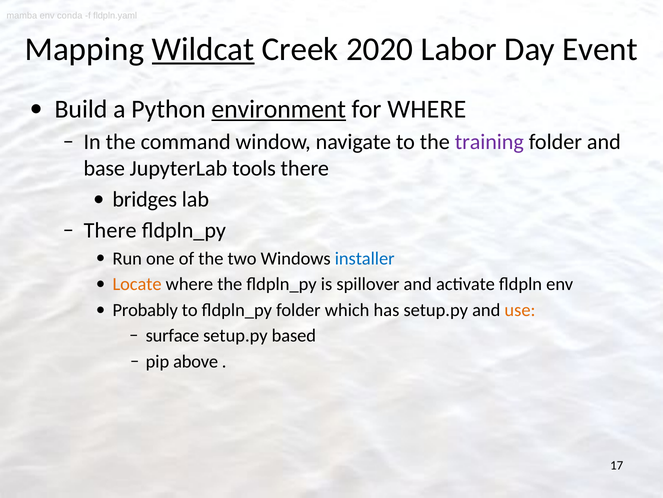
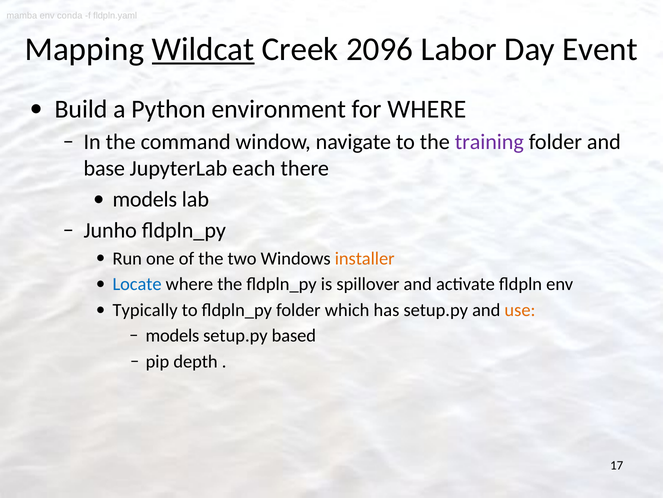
2020: 2020 -> 2096 (380, 49)
environment underline: present -> none (279, 109)
tools: tools -> each (254, 168)
bridges: bridges -> models (145, 199)
There: There -> Junho (110, 230)
installer colour: blue -> orange (365, 258)
Locate colour: orange -> blue (137, 284)
Probably: Probably -> Typically (145, 310)
surface: surface -> models (172, 335)
above: above -> depth (196, 361)
